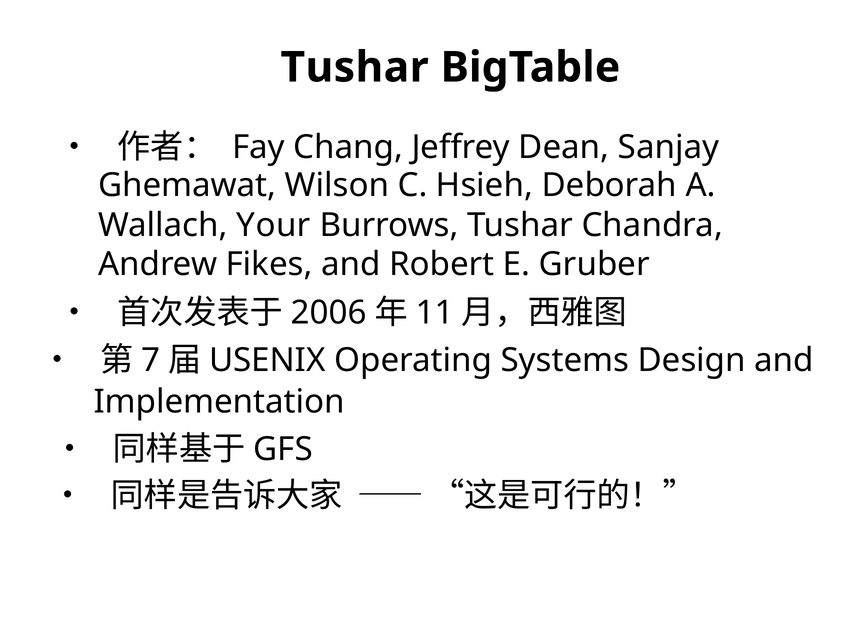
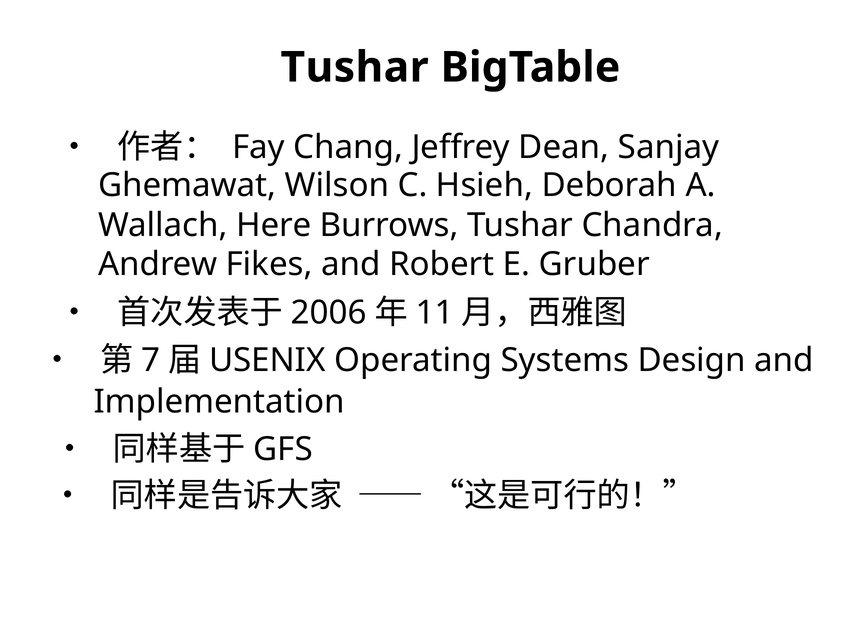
Your: Your -> Here (274, 225)
